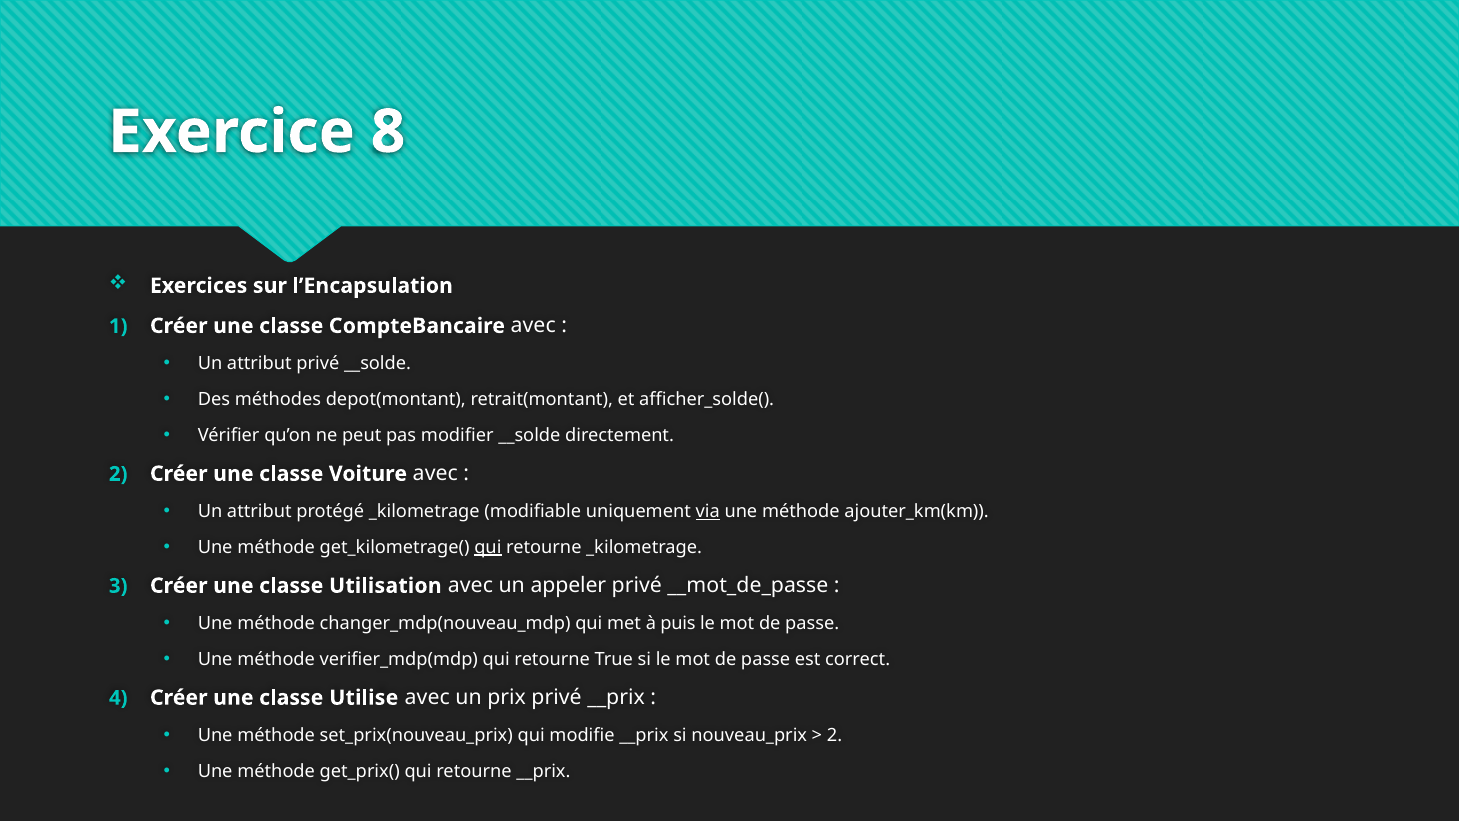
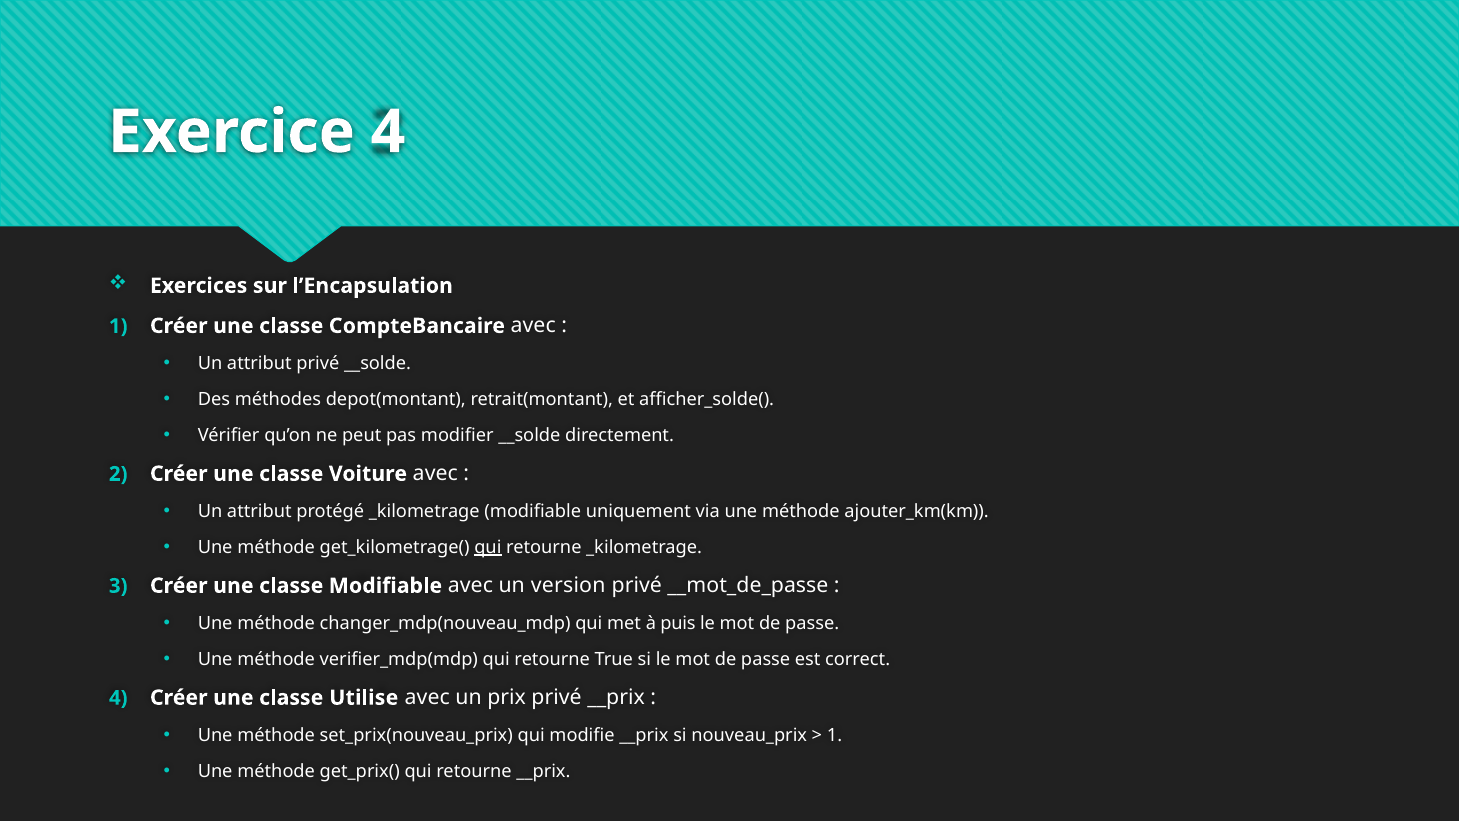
Exercice 8: 8 -> 4 (388, 132)
via underline: present -> none (708, 511)
classe Utilisation: Utilisation -> Modifiable (385, 586)
appeler: appeler -> version (568, 586)
2: 2 -> 1 (835, 735)
